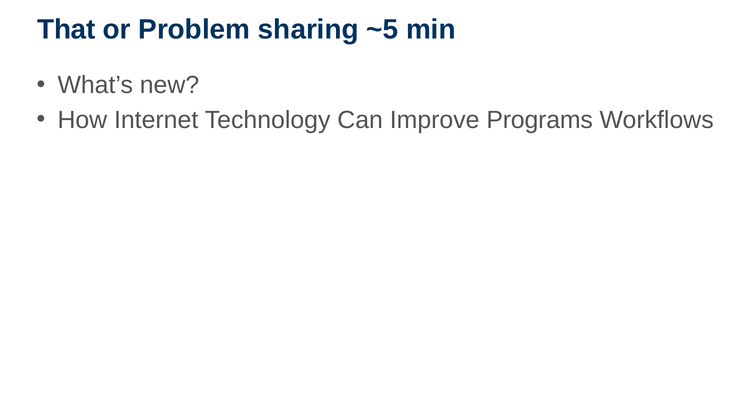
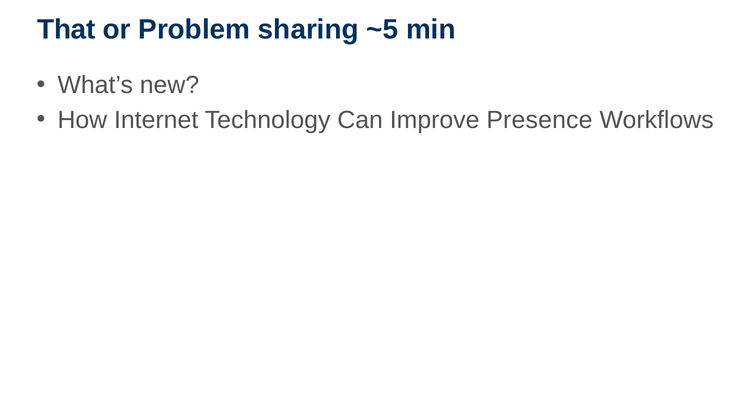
Programs: Programs -> Presence (539, 120)
